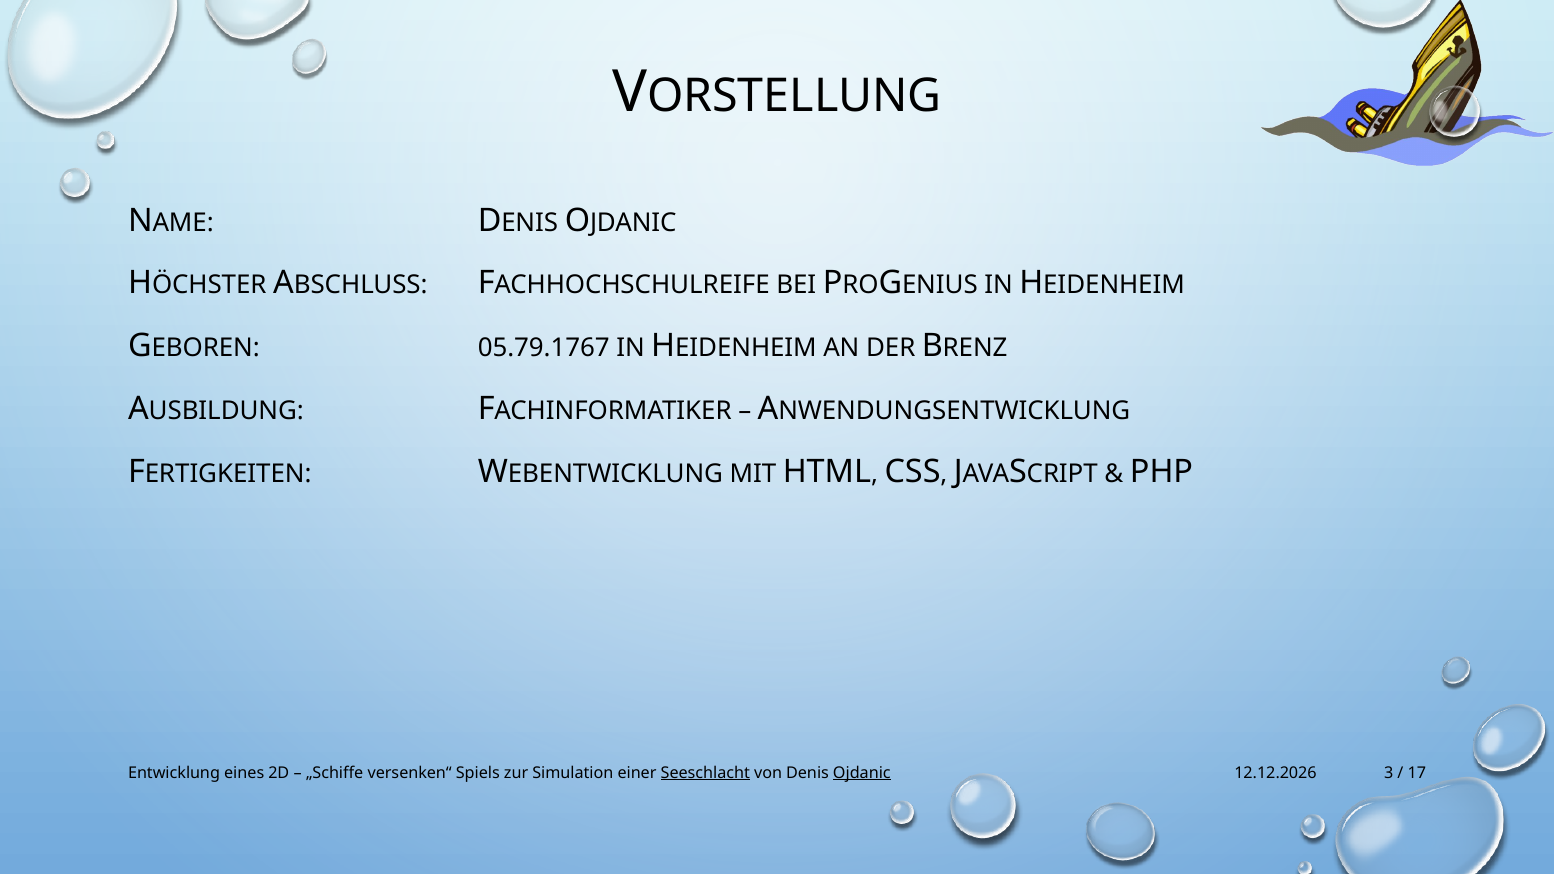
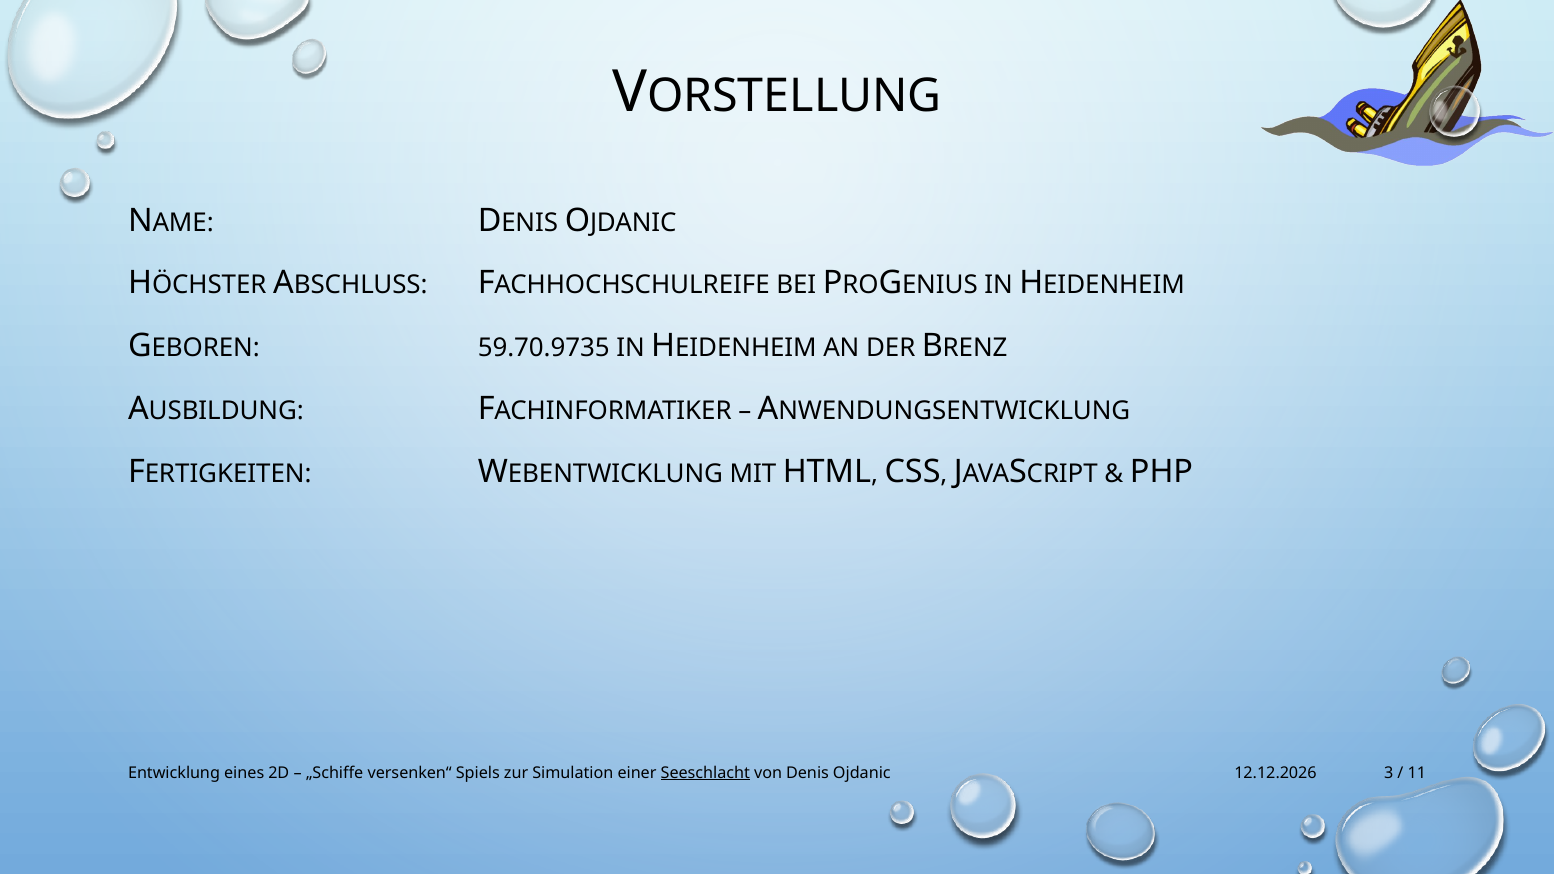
05.79.1767: 05.79.1767 -> 59.70.9735 (544, 348)
Ojdanic underline: present -> none (862, 773)
17: 17 -> 11 (1417, 773)
